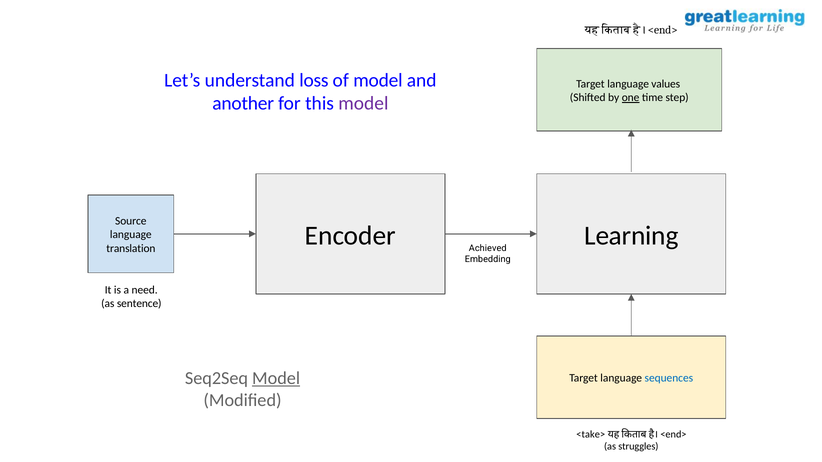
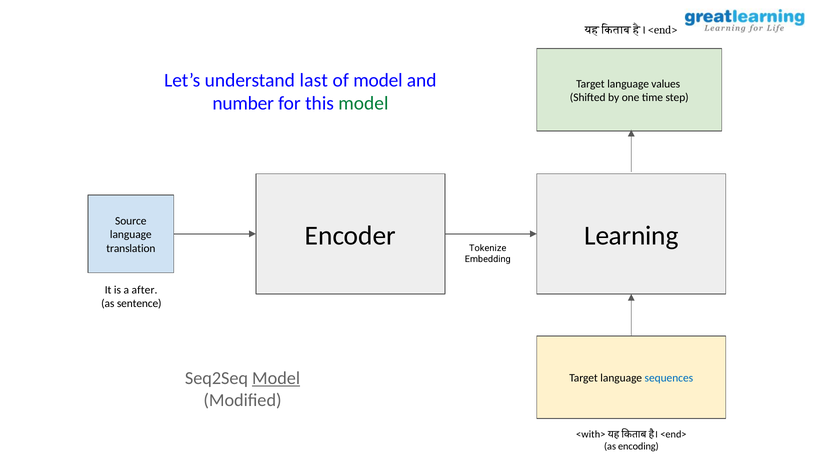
loss: loss -> last (314, 80)
one underline: present -> none (631, 98)
another: another -> number (243, 104)
model colour: purple -> green (363, 104)
Achieved: Achieved -> Tokenize (488, 248)
need: need -> after (145, 290)
<take>: <take> -> <with> (591, 435)
struggles: struggles -> encoding (638, 447)
